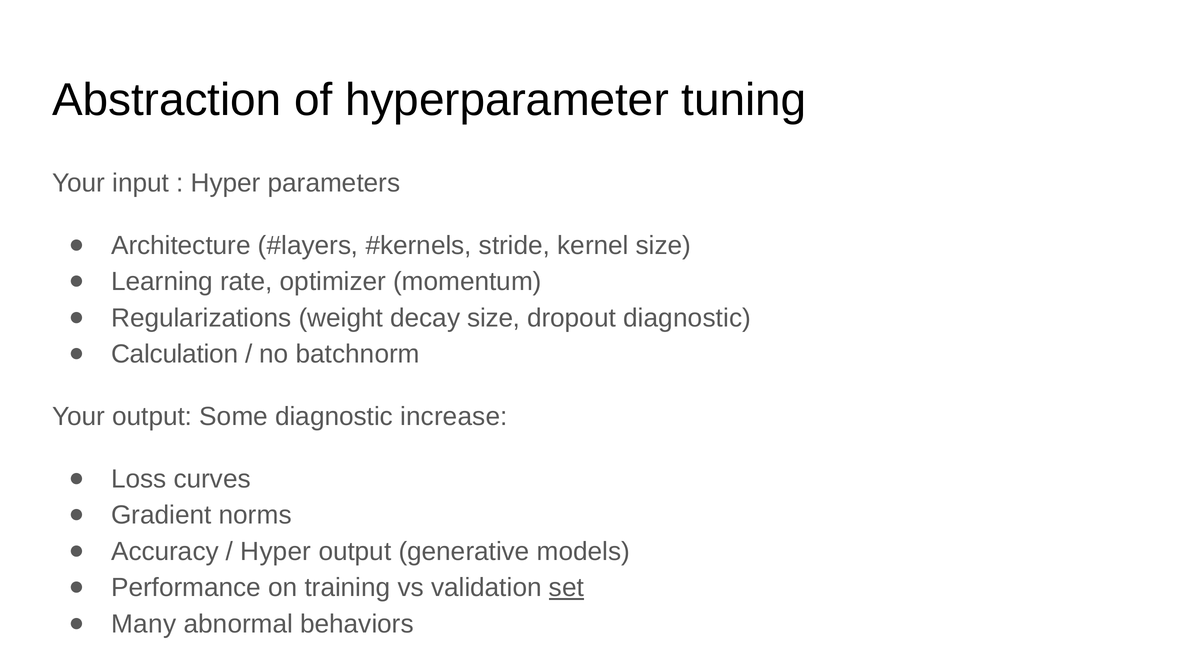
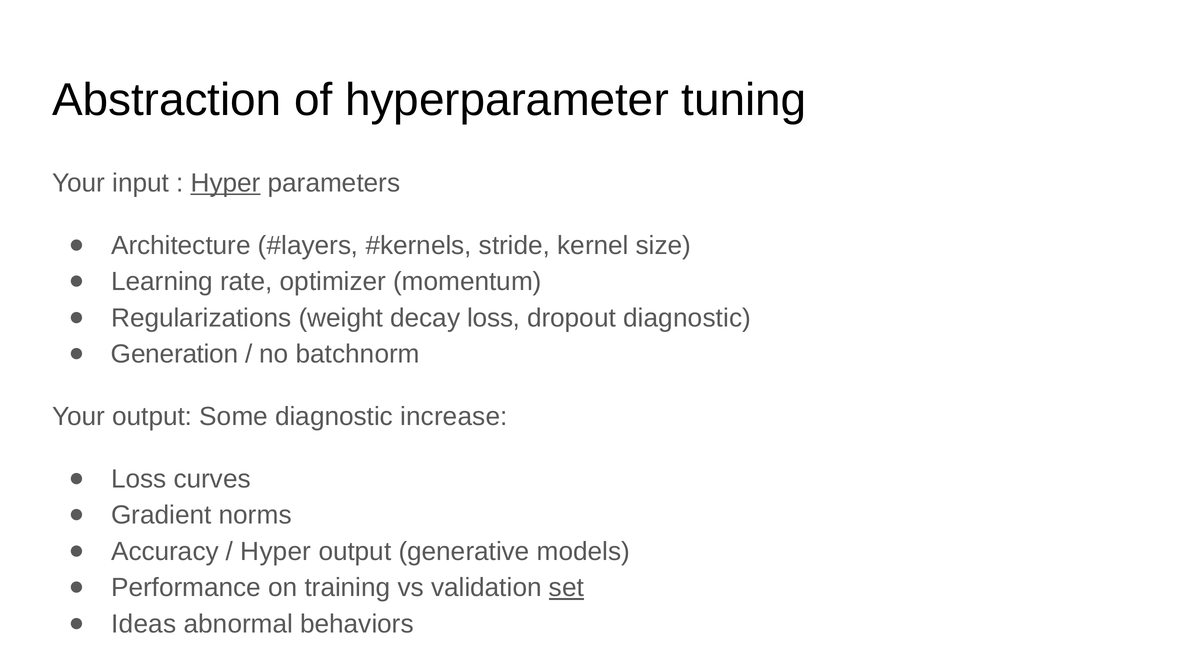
Hyper underline: none -> present (226, 183)
decay size: size -> loss (494, 318)
Calculation: Calculation -> Generation (175, 354)
Many: Many -> Ideas (144, 624)
